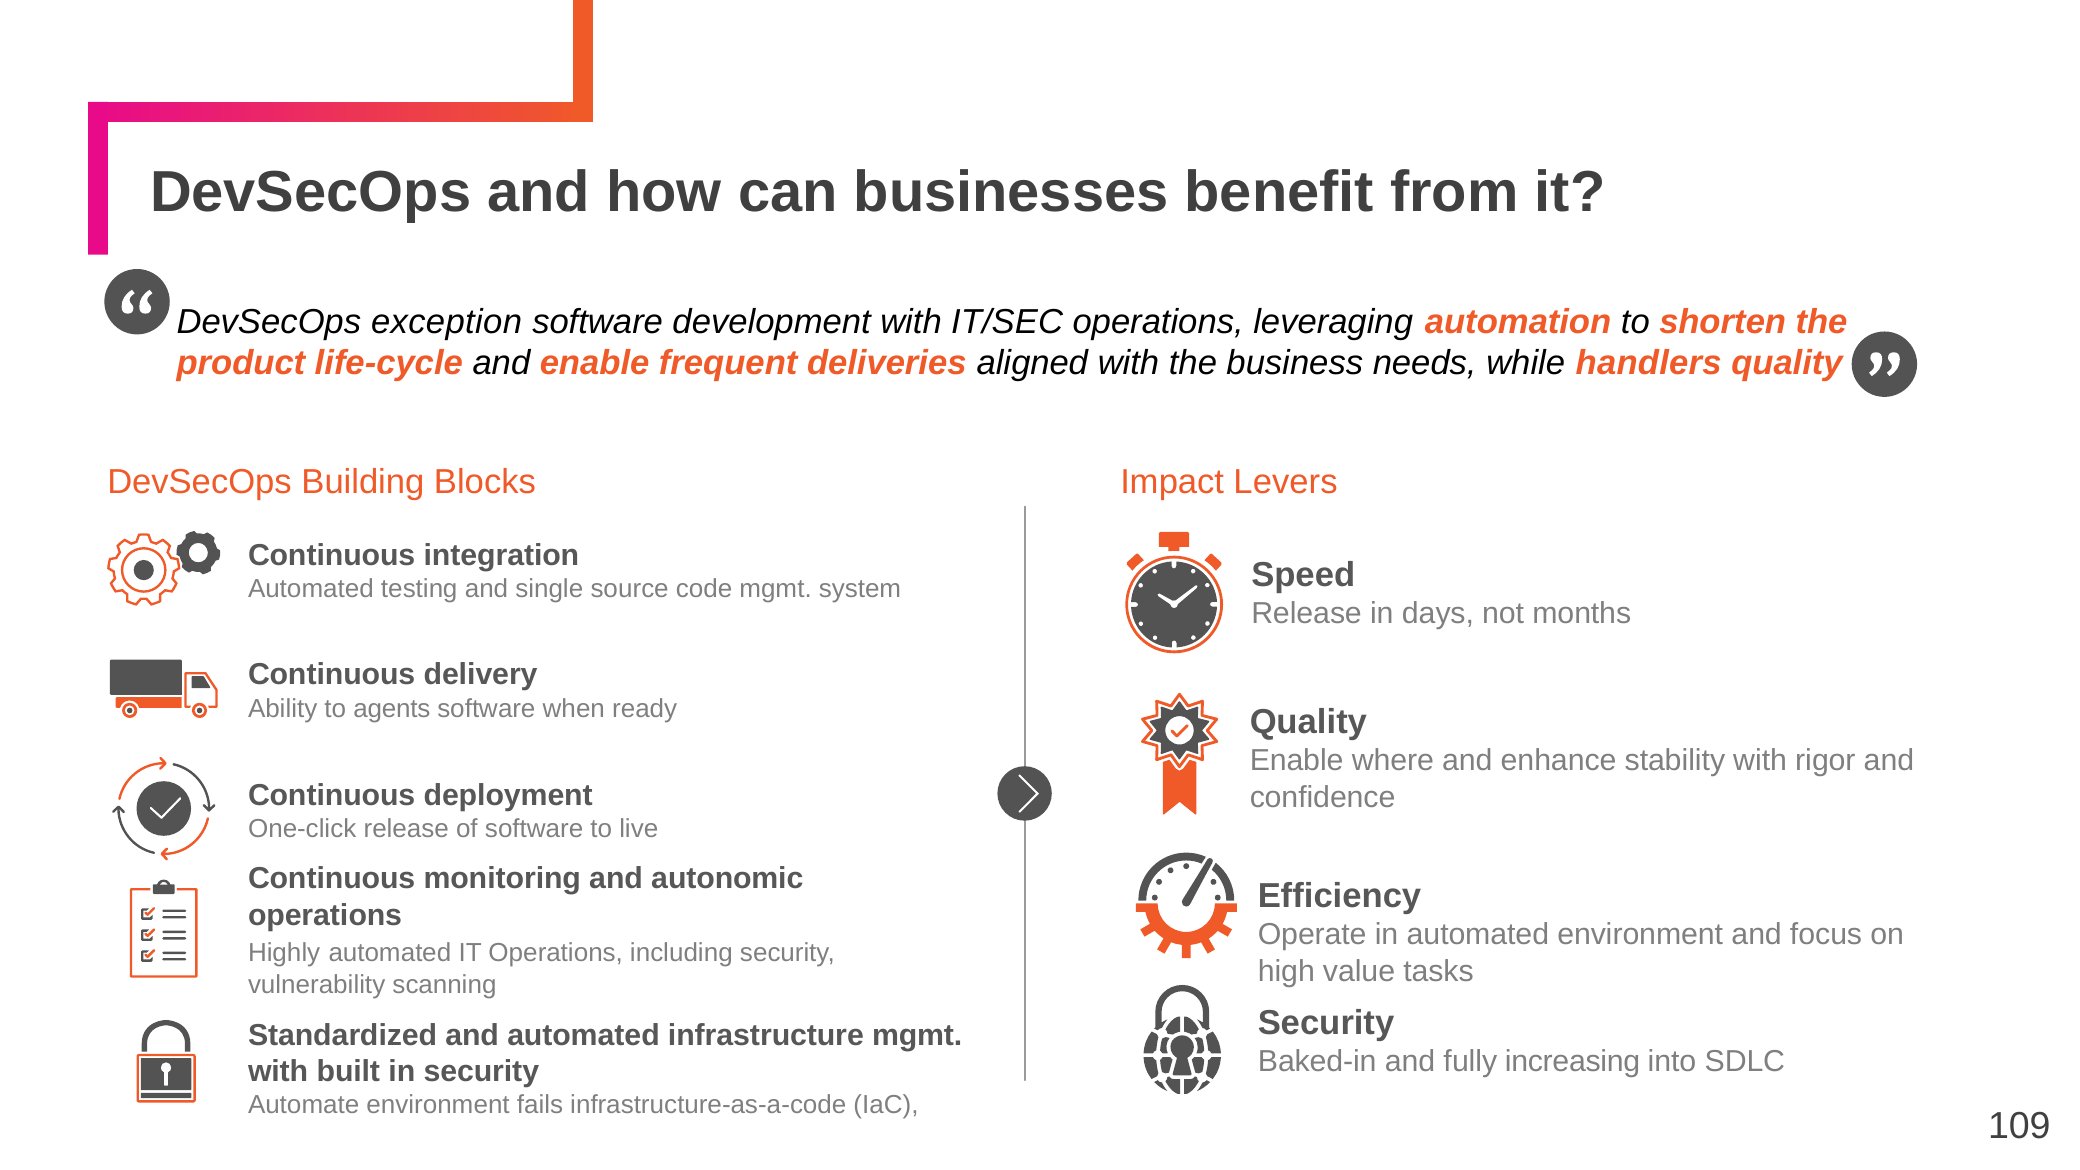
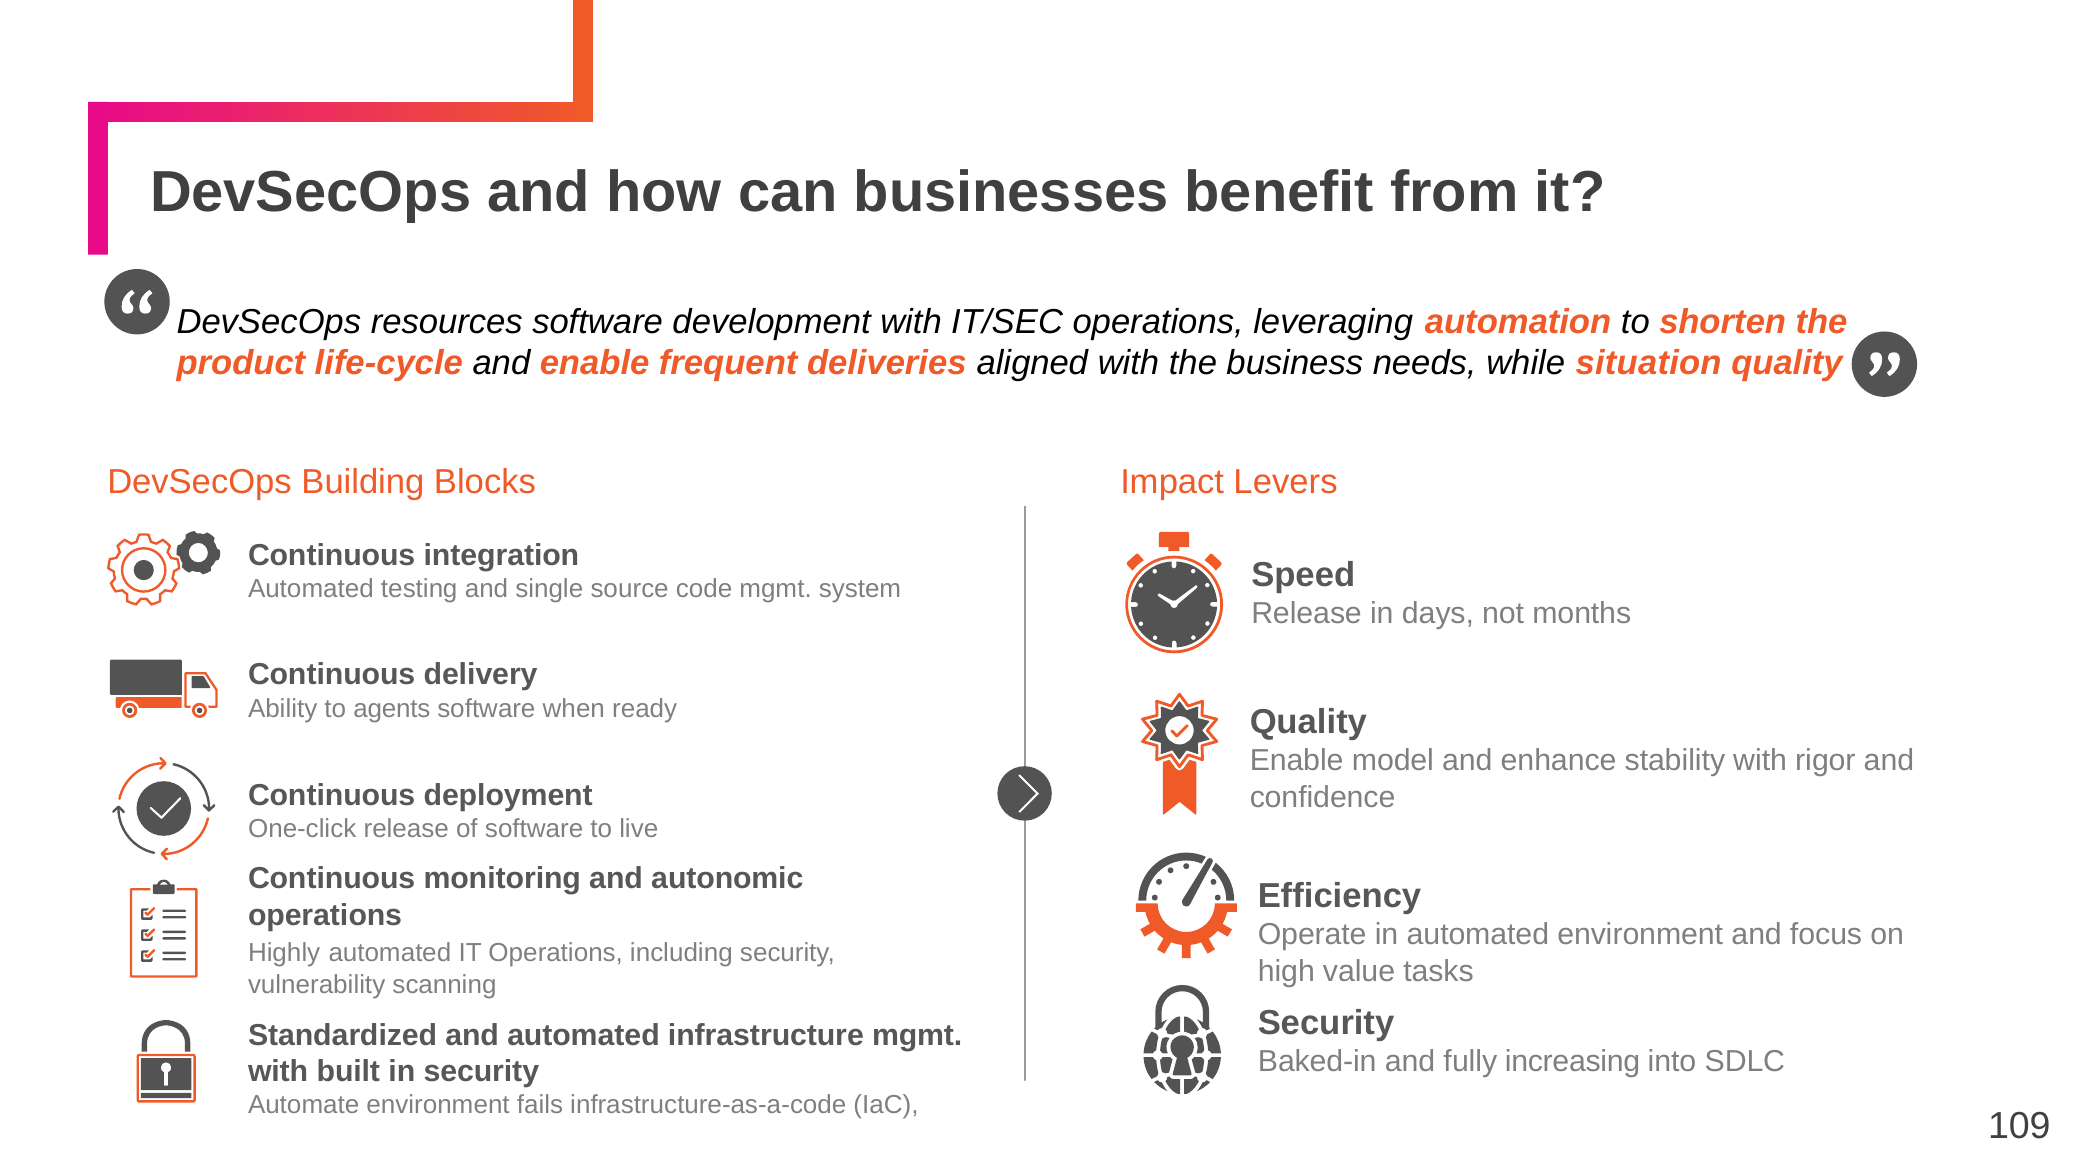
exception: exception -> resources (447, 322)
handlers: handlers -> situation (1649, 363)
where: where -> model (1393, 761)
